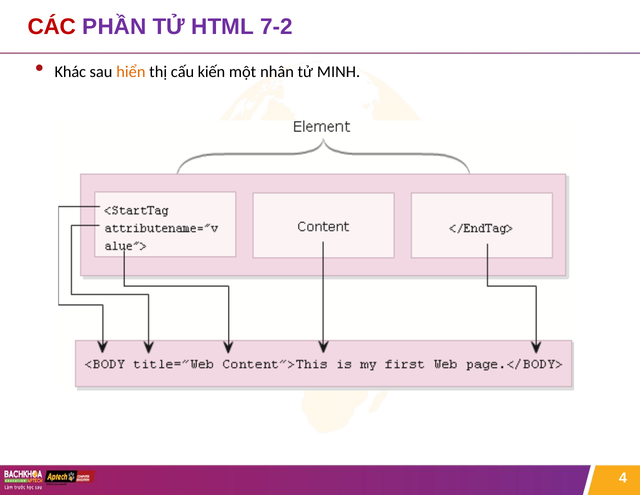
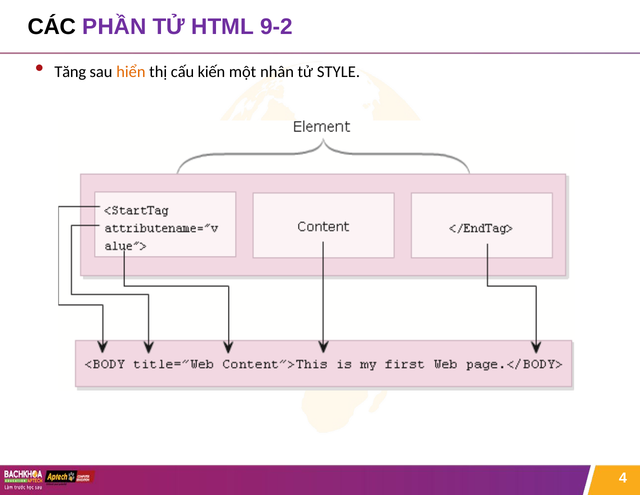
CÁC colour: red -> black (52, 27)
7-2: 7-2 -> 9-2 (277, 27)
Khác: Khác -> Tăng (70, 72)
MINH: MINH -> STYLE (339, 72)
